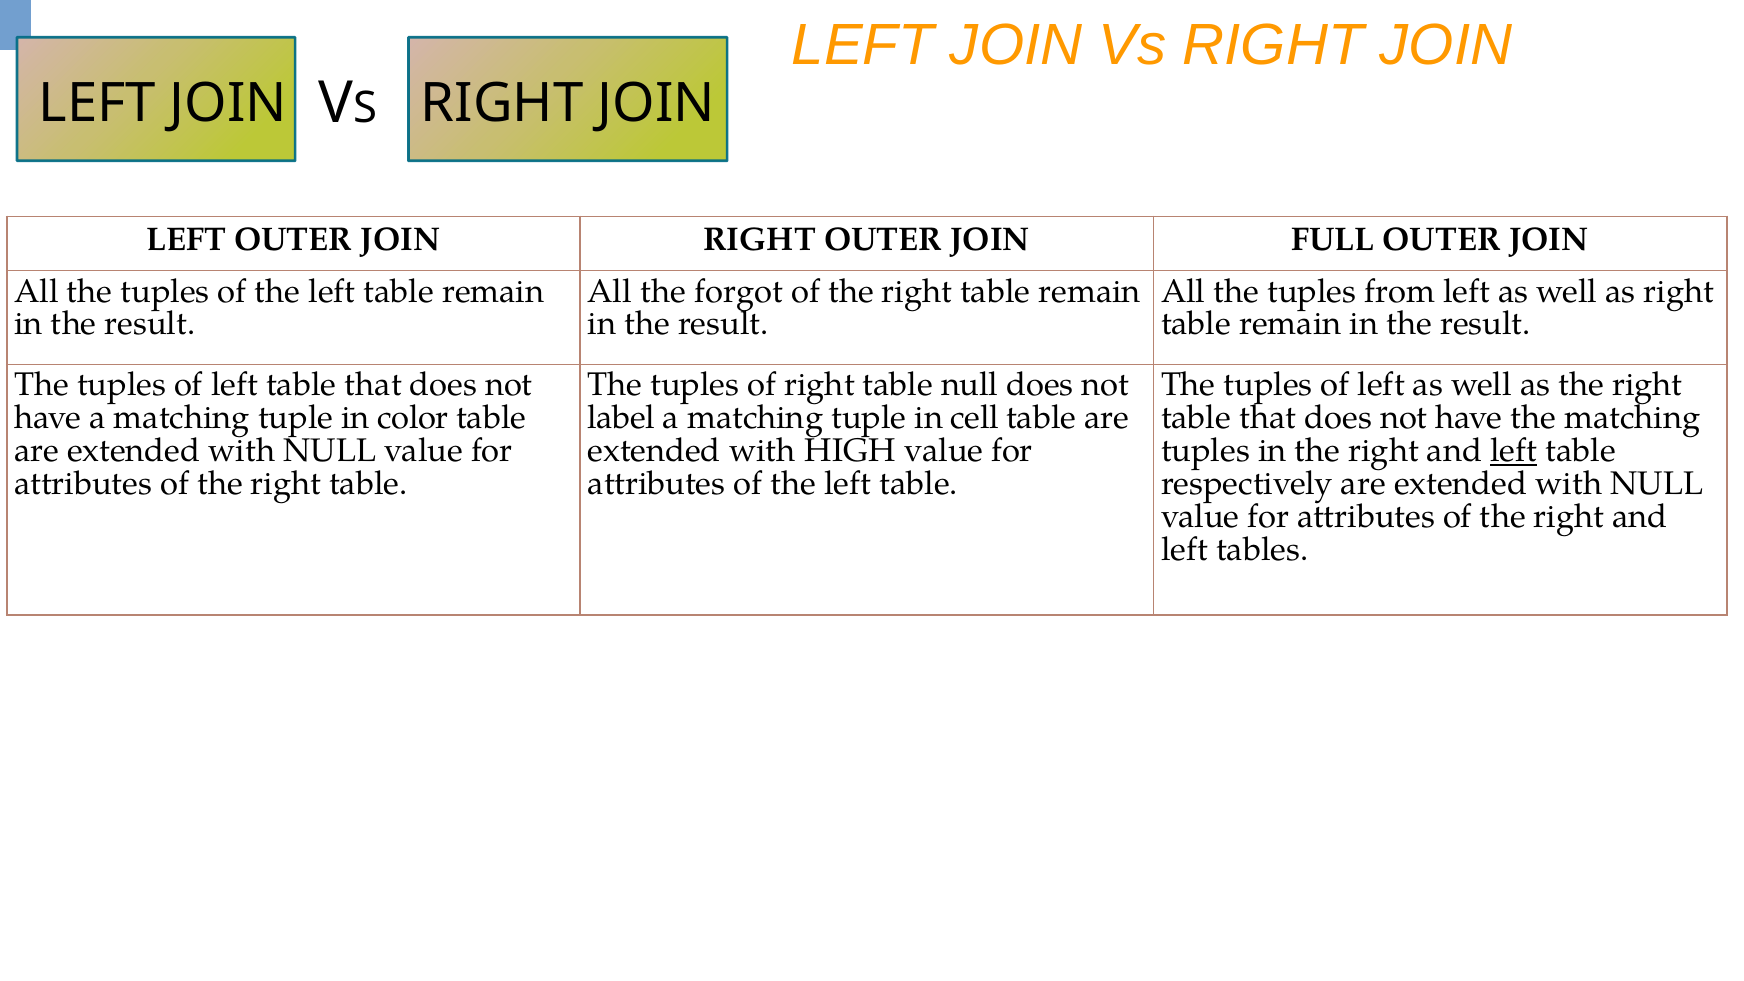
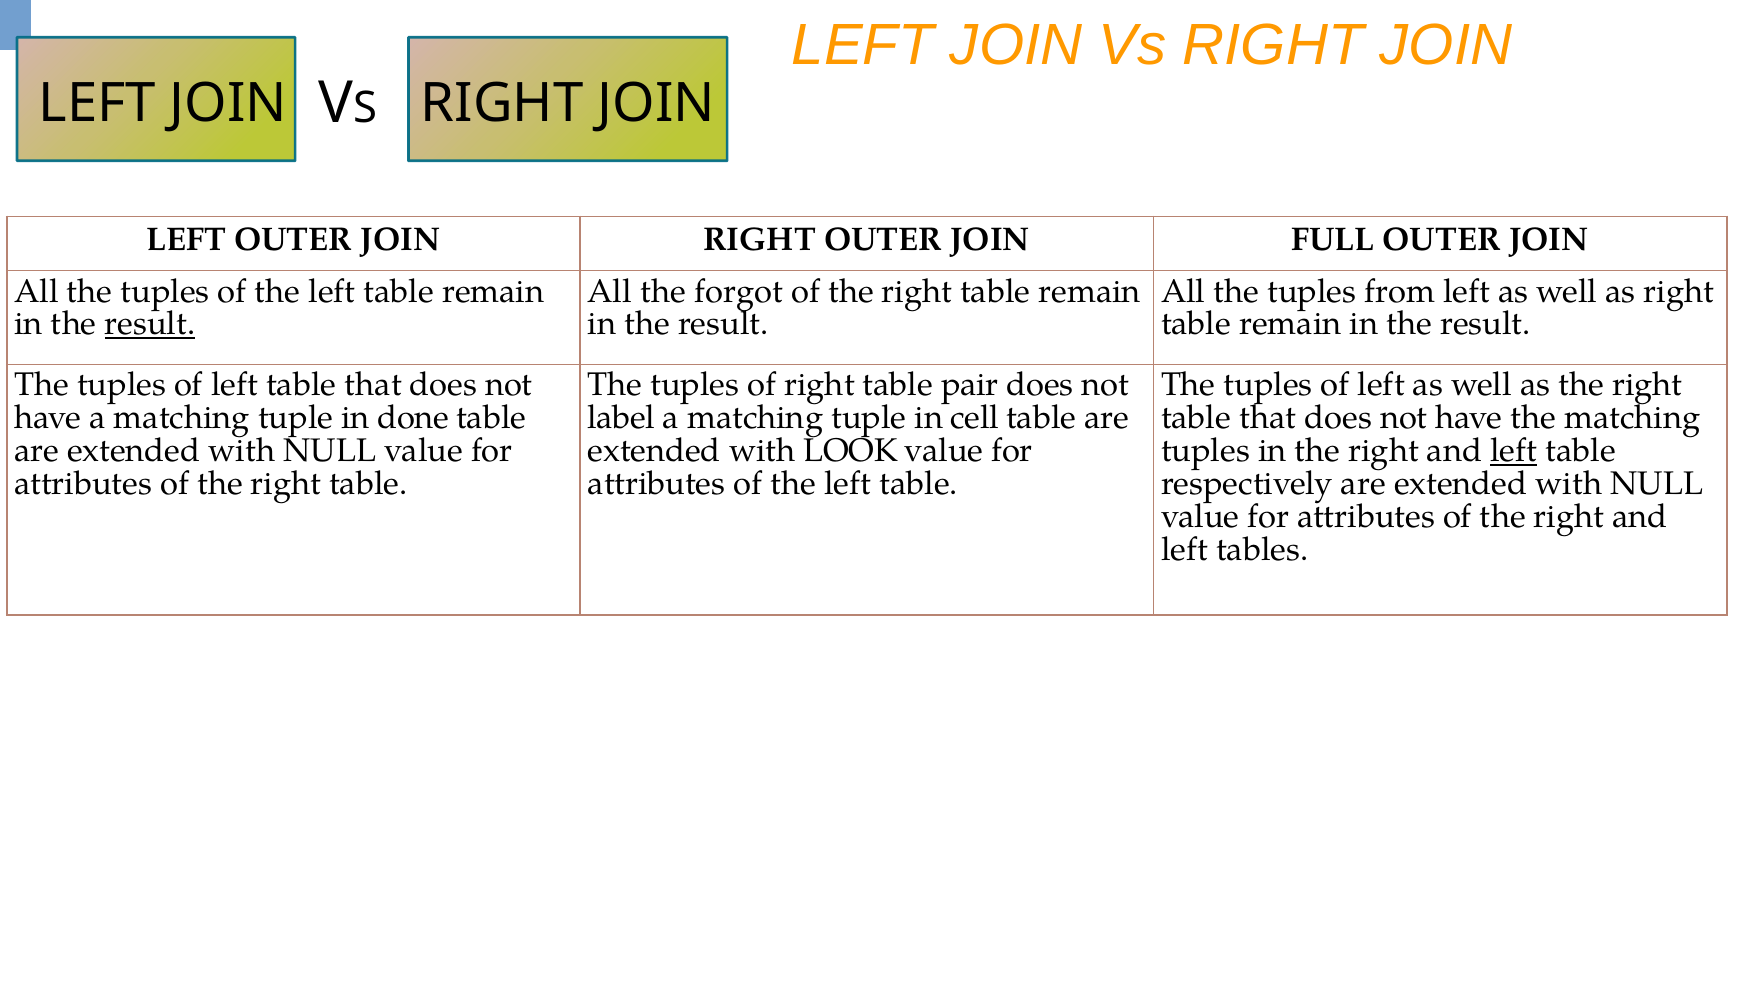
result underline: none -> present (150, 324)
table null: null -> pair (970, 385)
color: color -> done (413, 418)
HIGH: HIGH -> LOOK (851, 451)
